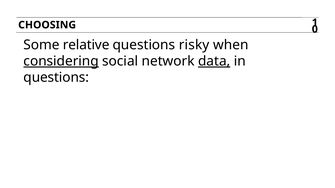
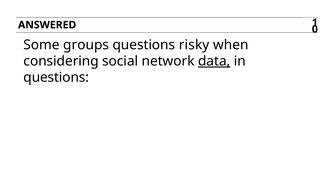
CHOOSING: CHOOSING -> ANSWERED (47, 25)
relative: relative -> groups (86, 45)
considering underline: present -> none (61, 61)
